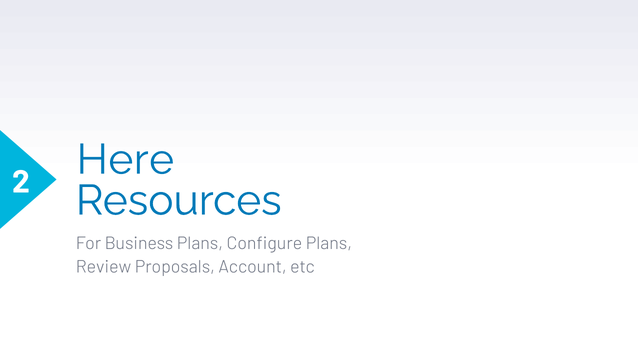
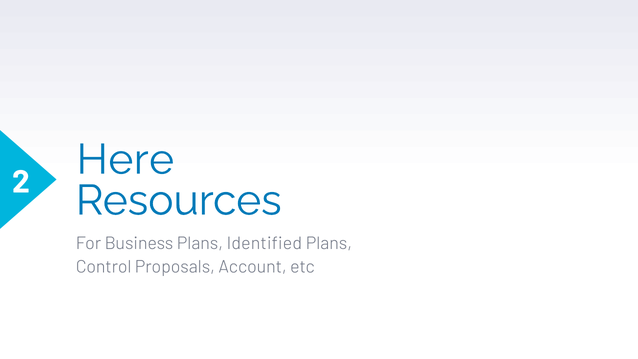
Configure: Configure -> Identified (264, 243)
Review: Review -> Control (104, 267)
